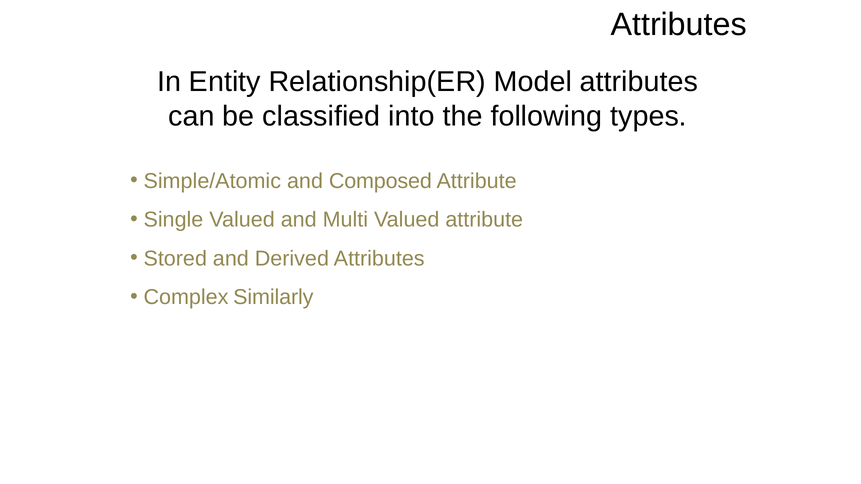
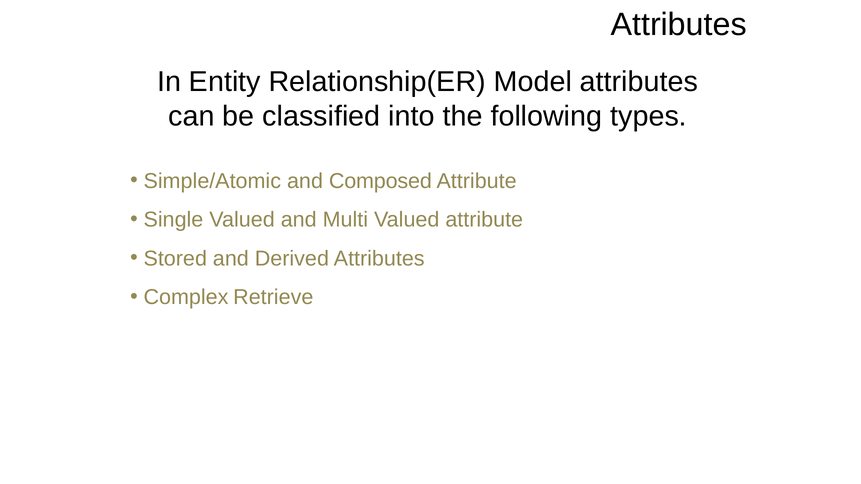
Similarly: Similarly -> Retrieve (273, 297)
